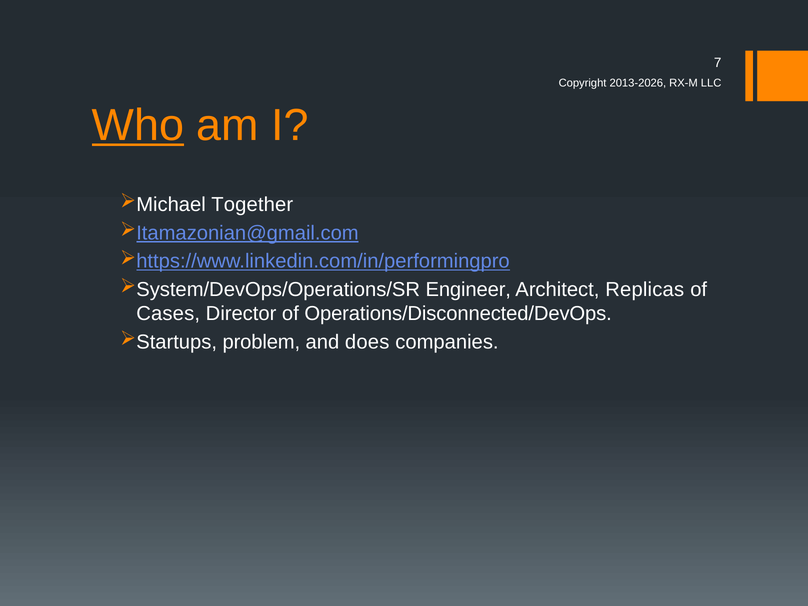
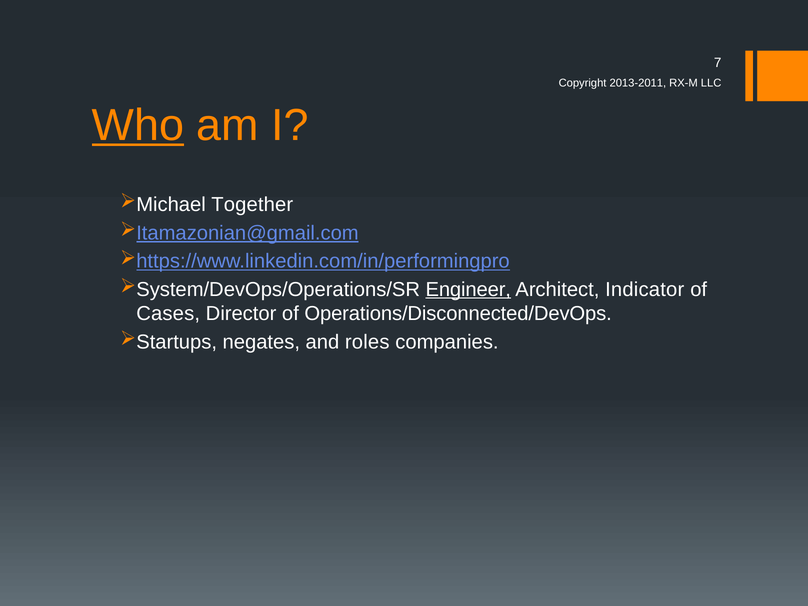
2013-2026: 2013-2026 -> 2013-2011 (638, 83)
Engineer underline: none -> present (468, 289)
Replicas: Replicas -> Indicator (645, 289)
problem: problem -> negates (261, 342)
does: does -> roles (367, 342)
